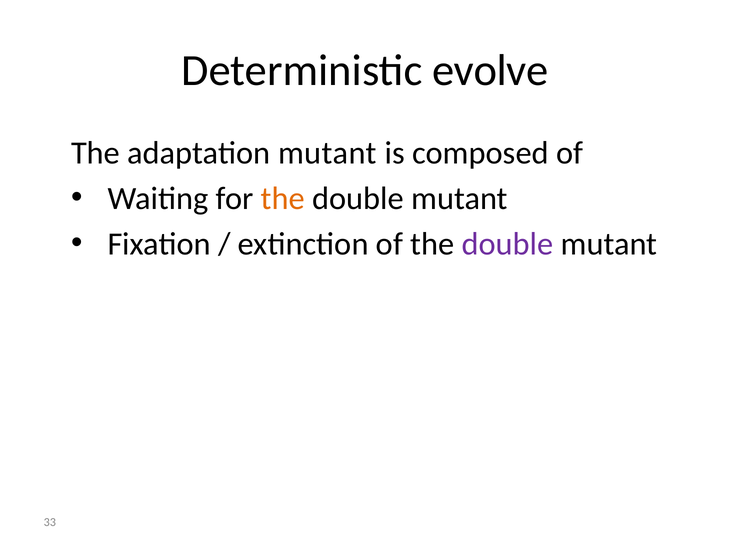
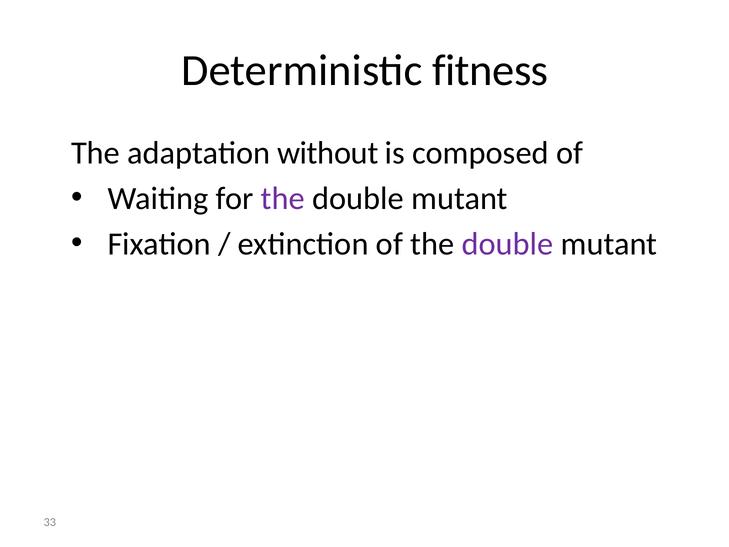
evolve: evolve -> fitness (490, 71)
adaptation mutant: mutant -> without (328, 153)
the colour: orange -> purple (283, 198)
